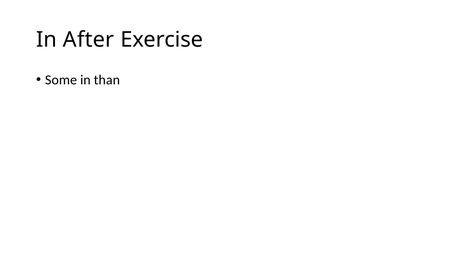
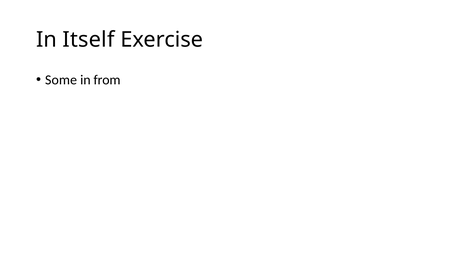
After: After -> Itself (89, 40)
than: than -> from (107, 80)
